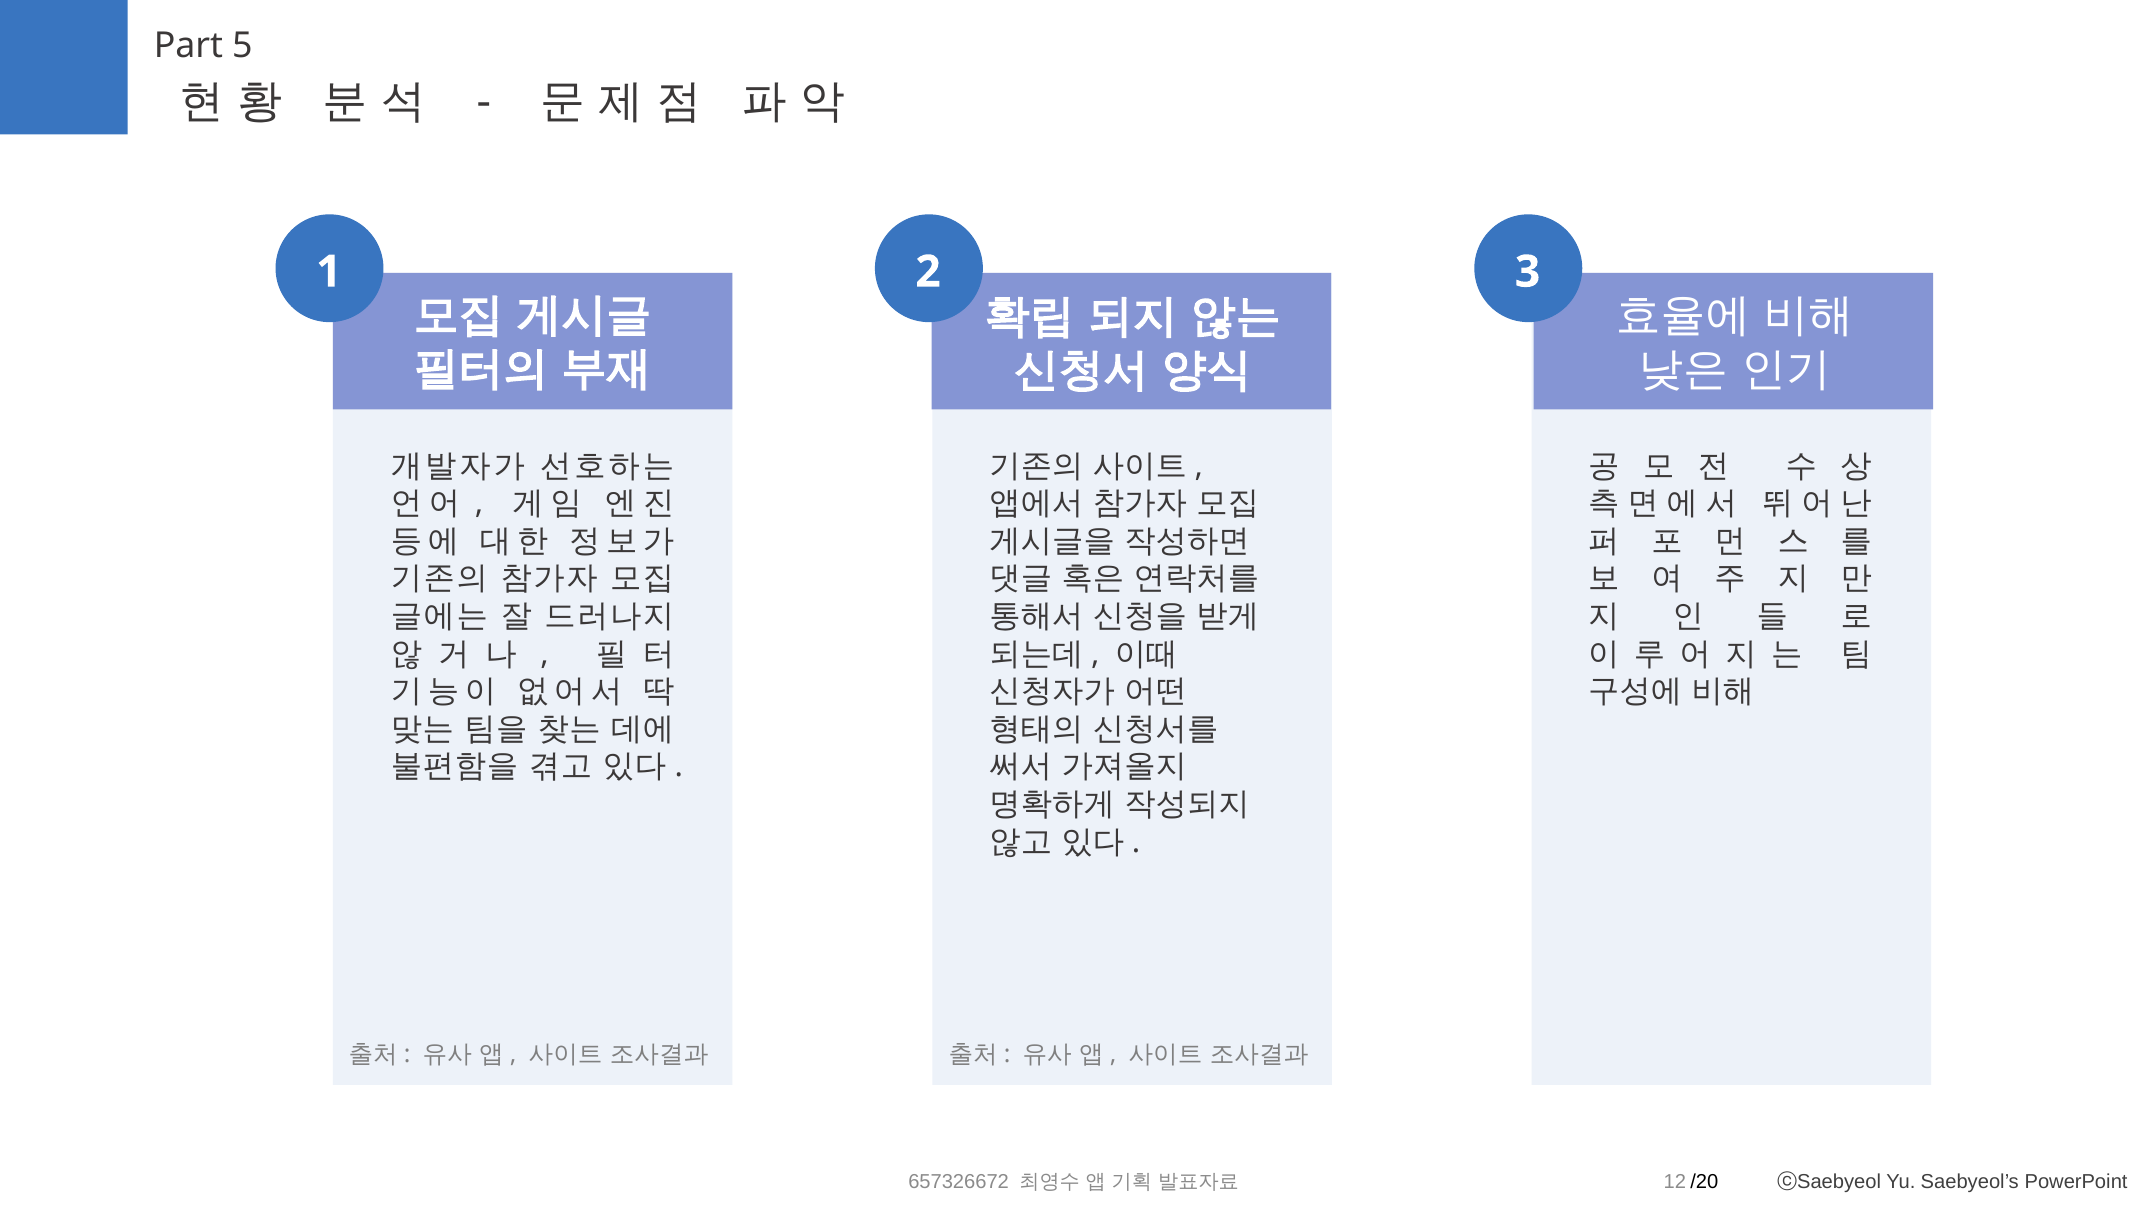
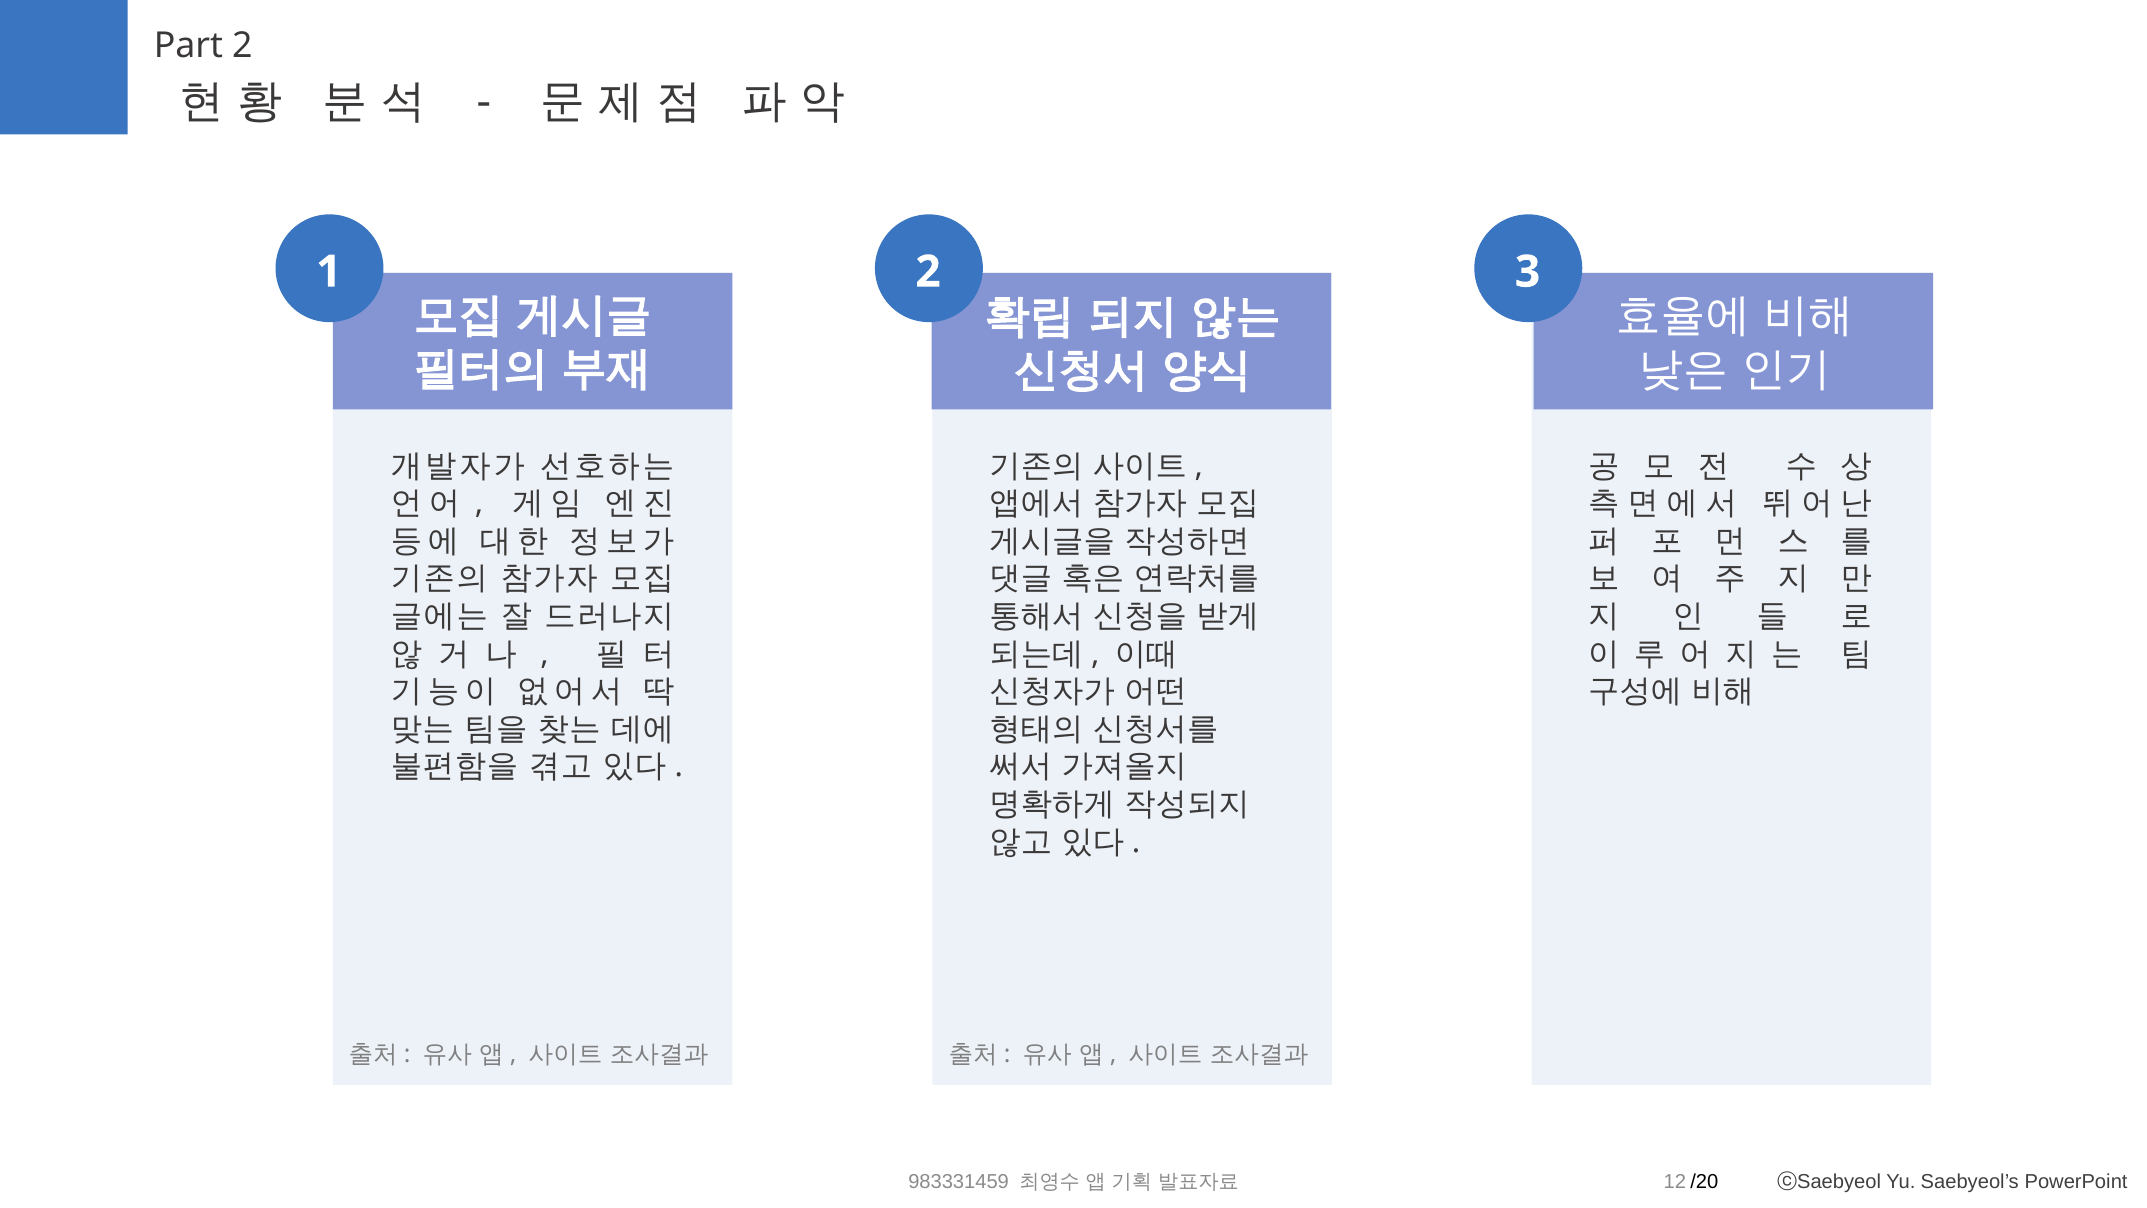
Part 5: 5 -> 2 (242, 46)
657326672: 657326672 -> 983331459 (959, 1182)
